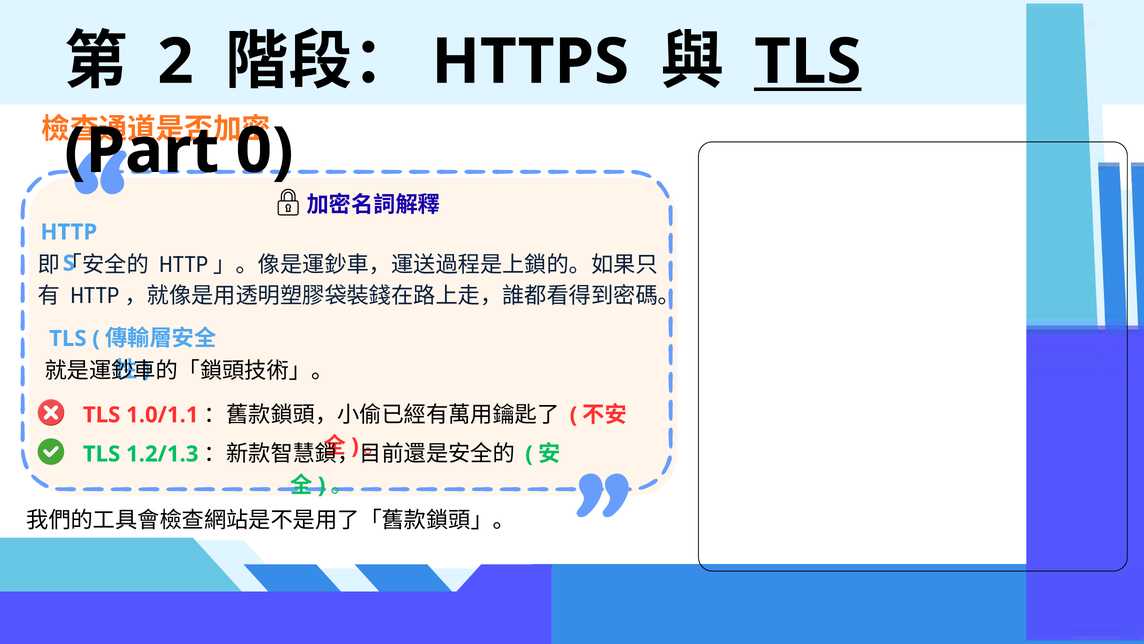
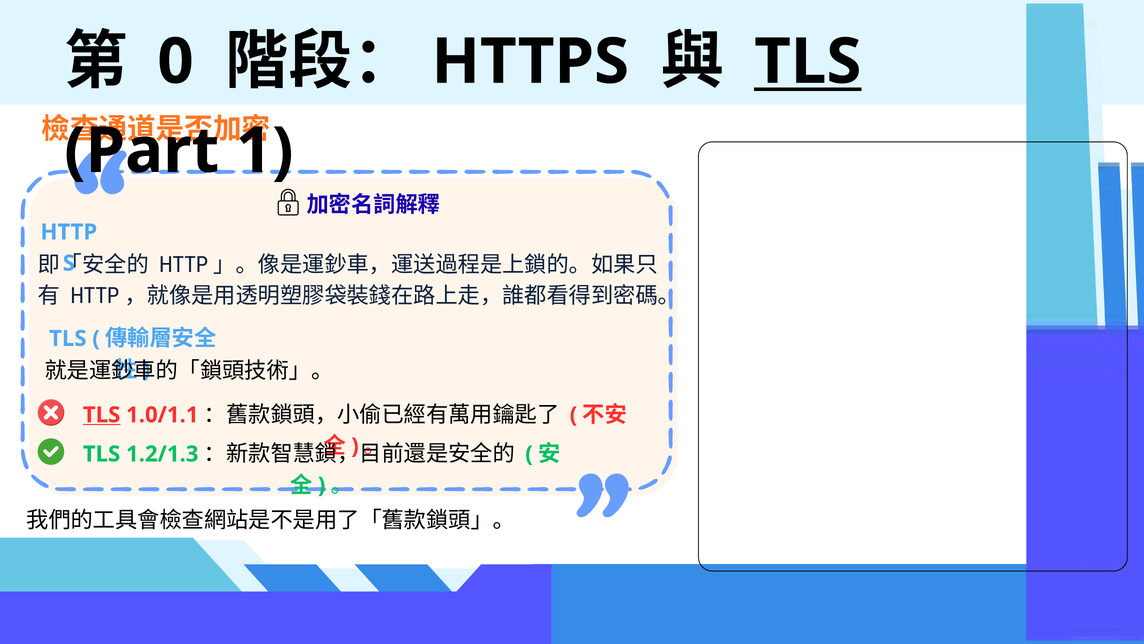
2: 2 -> 0 (176, 62)
0: 0 -> 1 (265, 151)
TLS underline: none -> present (102, 415)
